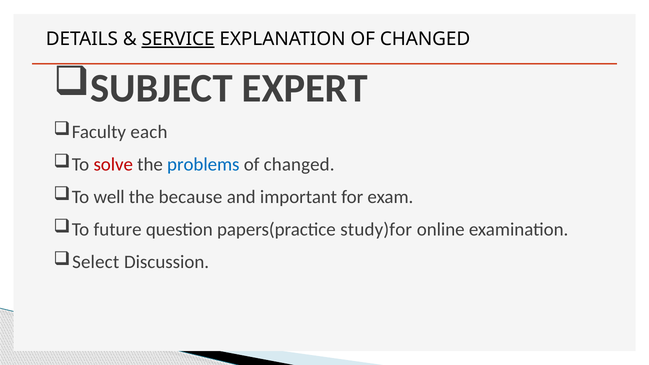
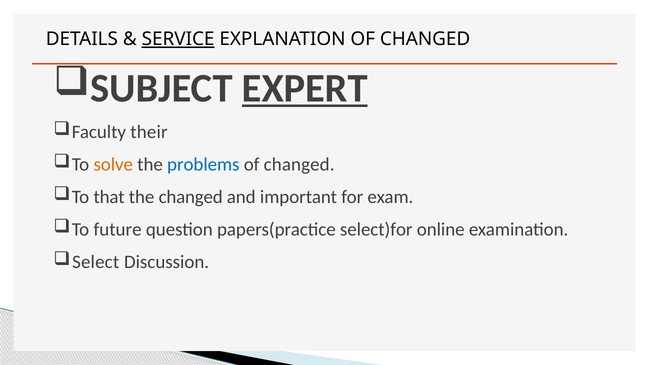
EXPERT underline: none -> present (305, 88)
each: each -> their (149, 132)
solve colour: red -> orange (113, 165)
well: well -> that (109, 197)
the because: because -> changed (191, 197)
study)for: study)for -> select)for (376, 230)
